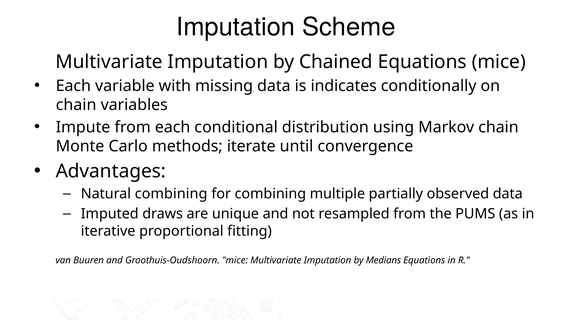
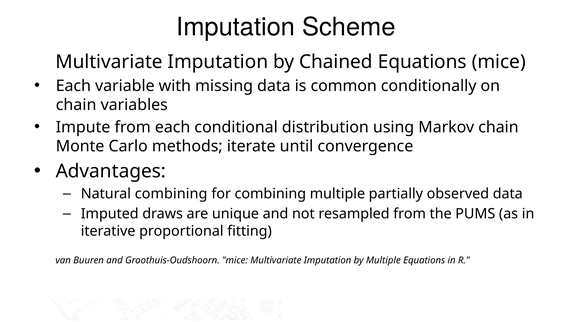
indicates: indicates -> common (344, 86)
by Medians: Medians -> Multiple (383, 260)
